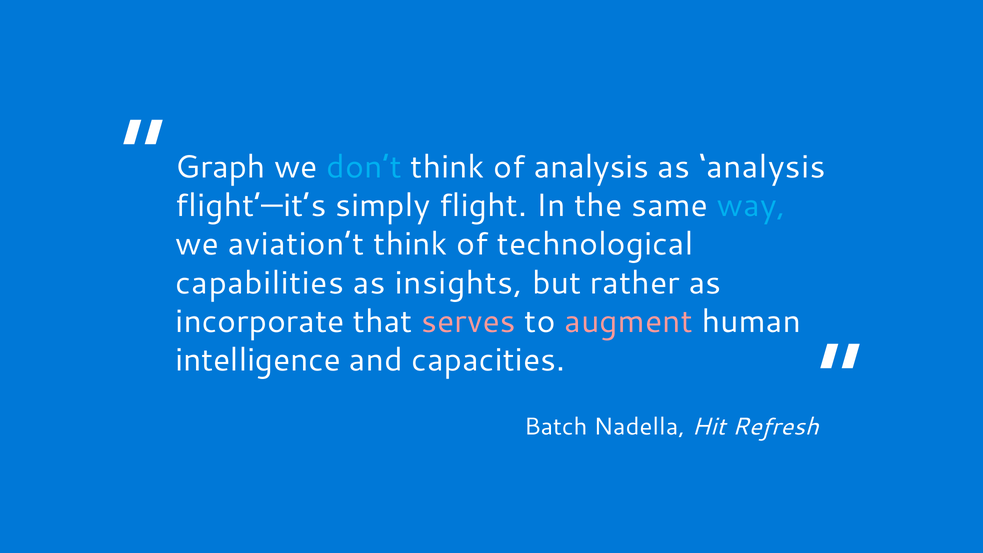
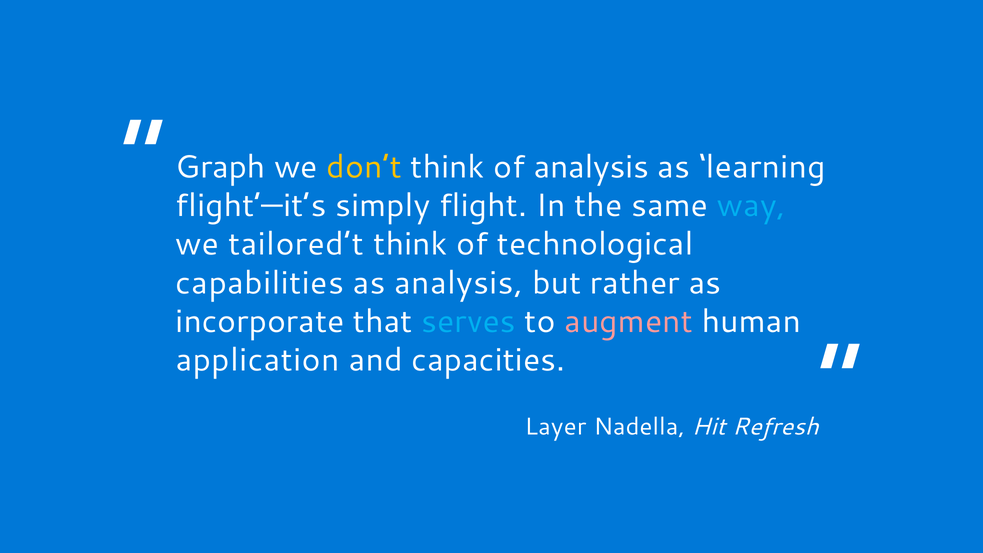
don’t colour: light blue -> yellow (364, 167)
as analysis: analysis -> learning (762, 167)
aviation’t: aviation’t -> tailored’t (296, 244)
as insights: insights -> analysis (459, 283)
serves colour: pink -> light blue (469, 321)
intelligence: intelligence -> application (258, 360)
Batch: Batch -> Layer (555, 427)
